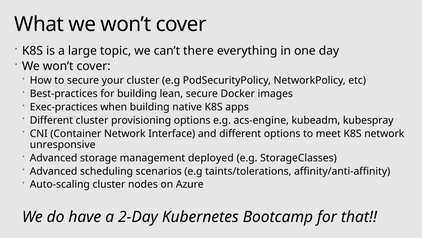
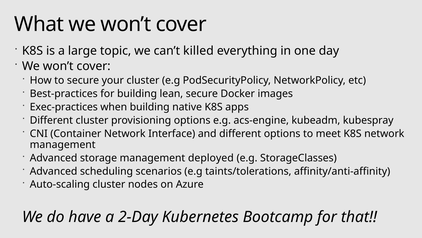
there: there -> killed (198, 51)
unresponsive: unresponsive -> management (63, 144)
